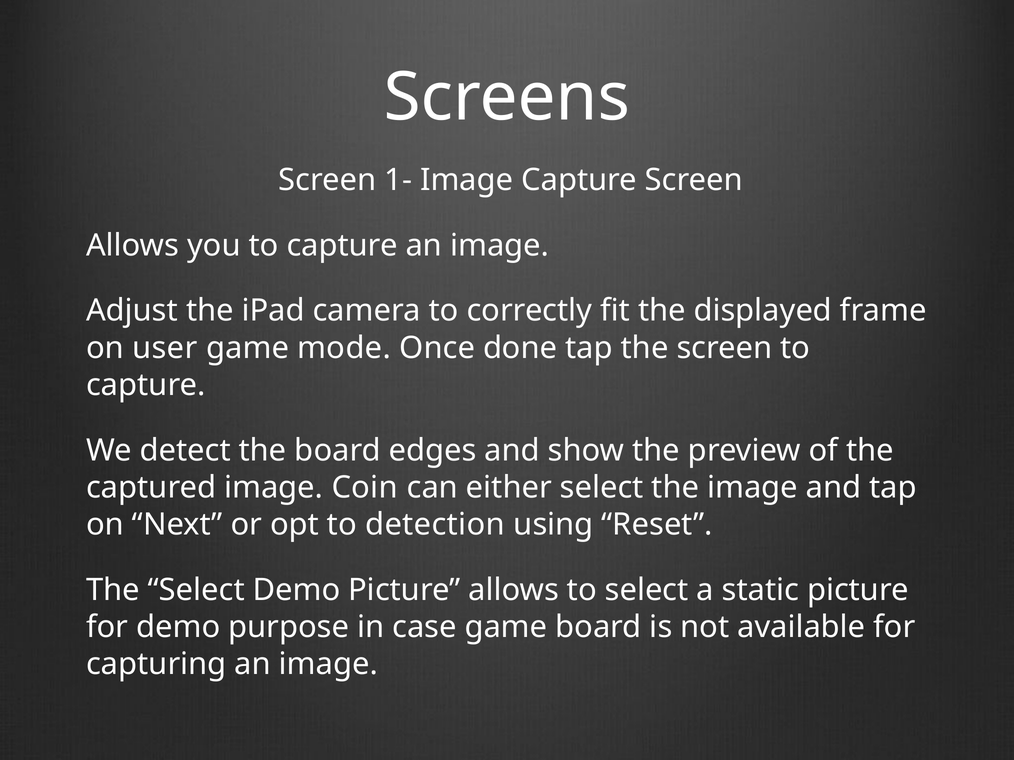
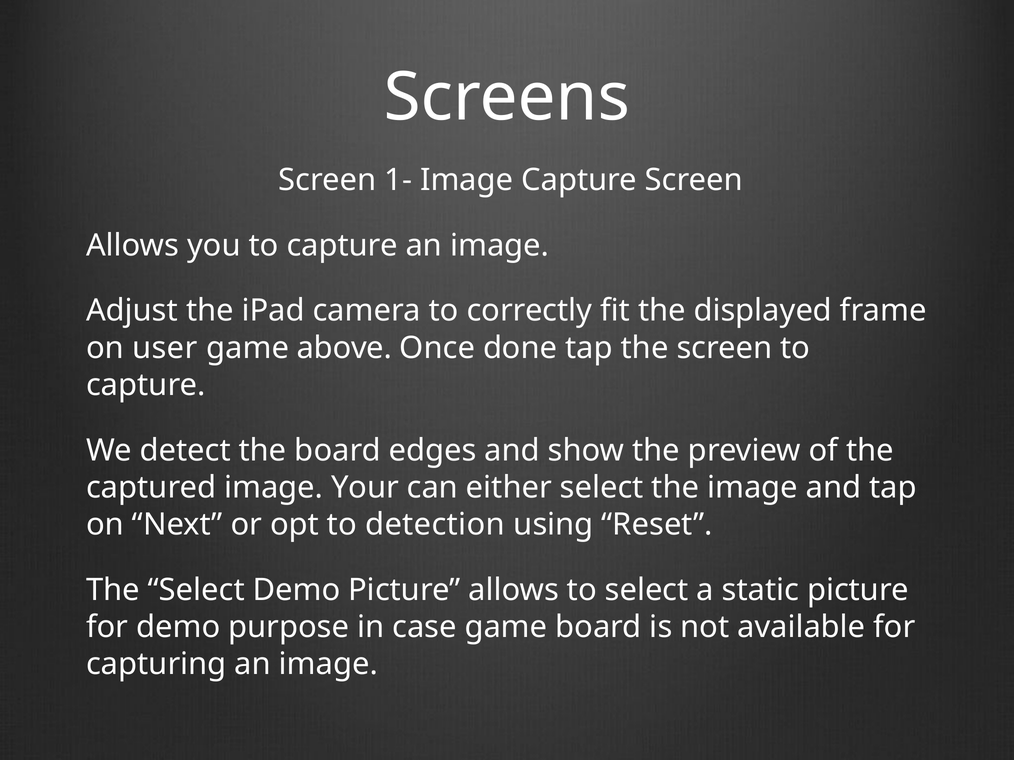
mode: mode -> above (344, 348)
Coin: Coin -> Your (365, 488)
